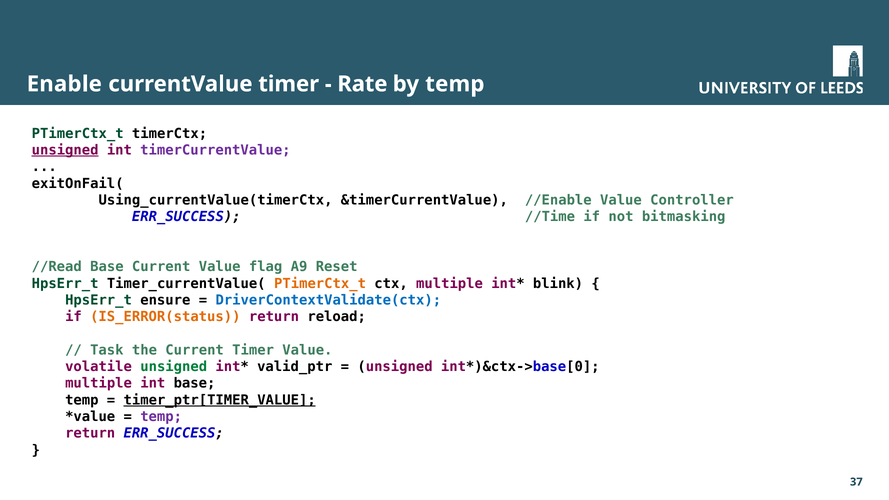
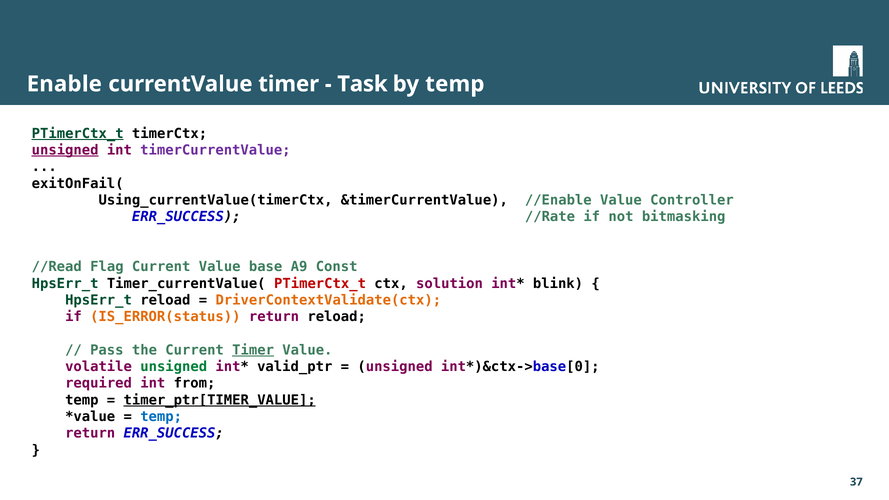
Rate: Rate -> Task (362, 84)
PTimerCtx_t underline: none -> present (78, 133)
//Time: //Time -> //Rate (550, 217)
//Read Base: Base -> Flag (107, 267)
flag: flag -> base (266, 267)
Reset: Reset -> Const (337, 267)
PTimerCtx_t colour: orange -> red (320, 283)
ctx multiple: multiple -> solution (450, 283)
HpsErr_t ensure: ensure -> reload (165, 300)
DriverContextValidate(ctx colour: blue -> orange (328, 300)
Task: Task -> Pass (107, 350)
Timer underline: none -> present (253, 350)
multiple: multiple -> required (99, 383)
int base: base -> from (195, 383)
temp colour: purple -> blue (161, 417)
